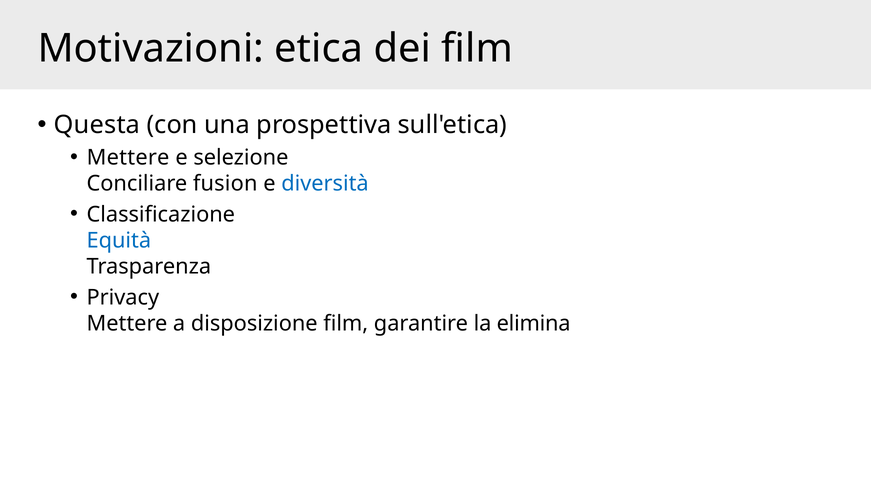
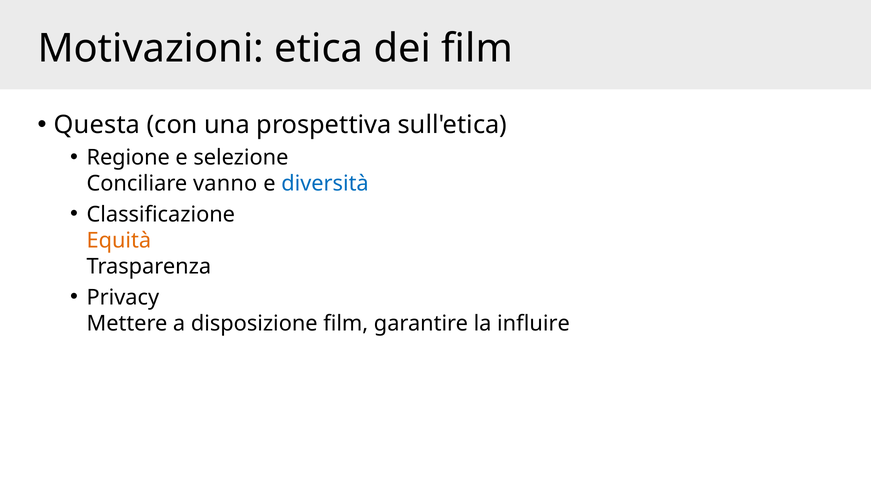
Mettere: Mettere -> Regione (128, 158)
fusion: fusion -> vanno (225, 184)
Equità colour: blue -> orange (119, 241)
elimina: elimina -> influire (533, 323)
